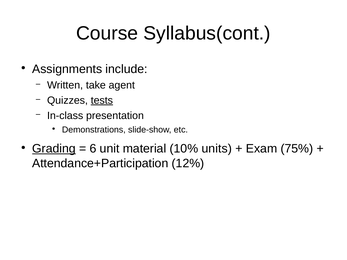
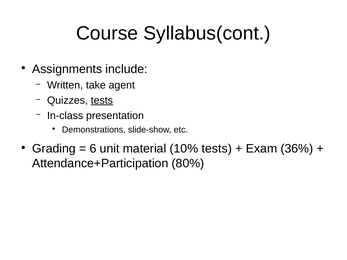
Grading underline: present -> none (54, 149)
10% units: units -> tests (217, 149)
75%: 75% -> 36% (297, 149)
12%: 12% -> 80% (188, 163)
